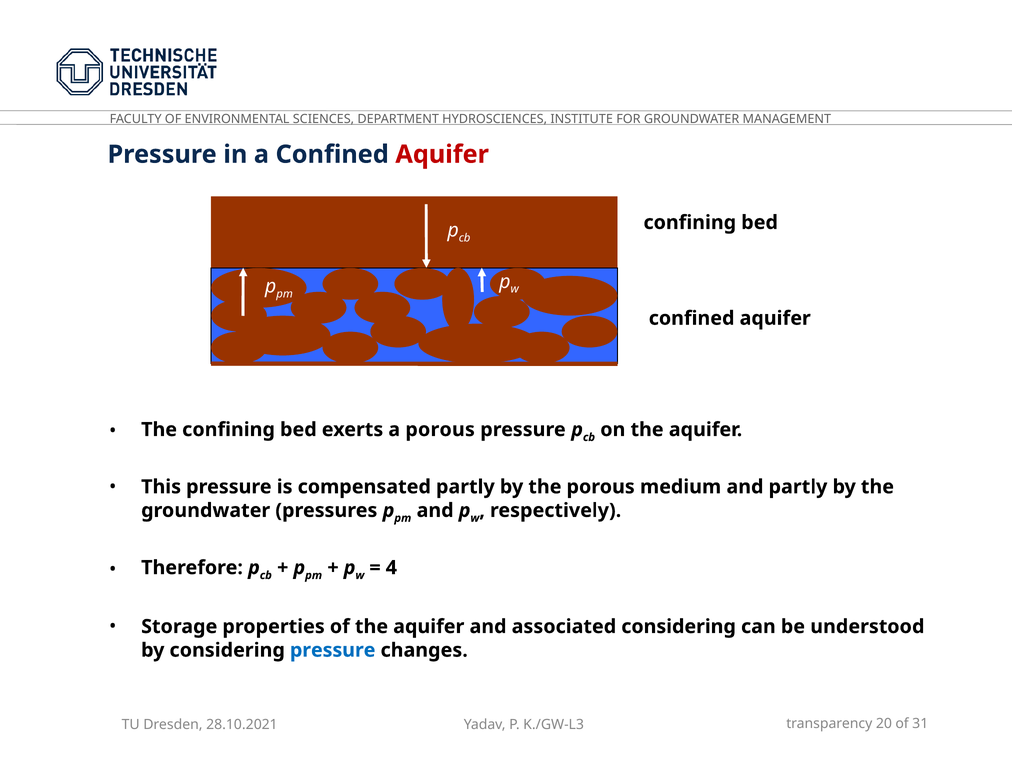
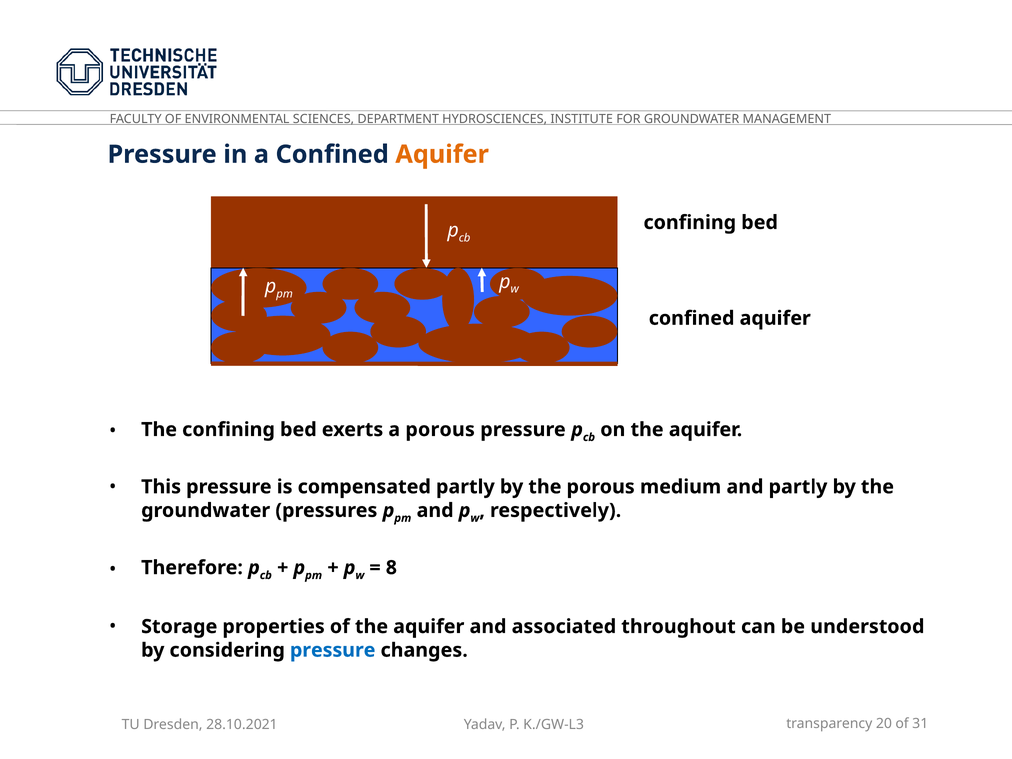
Aquifer colour: red -> orange (442, 154)
4: 4 -> 8 (391, 568)
associated considering: considering -> throughout (679, 627)
